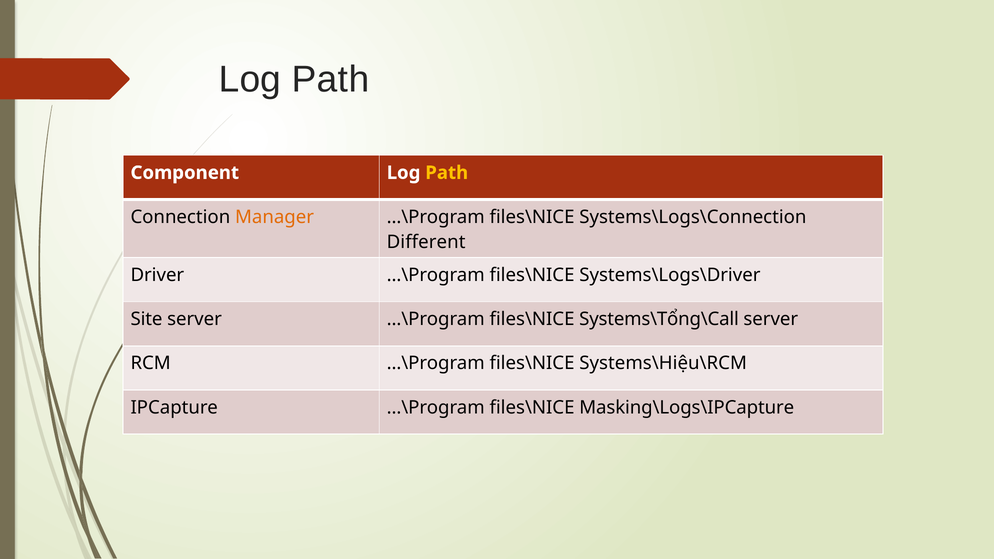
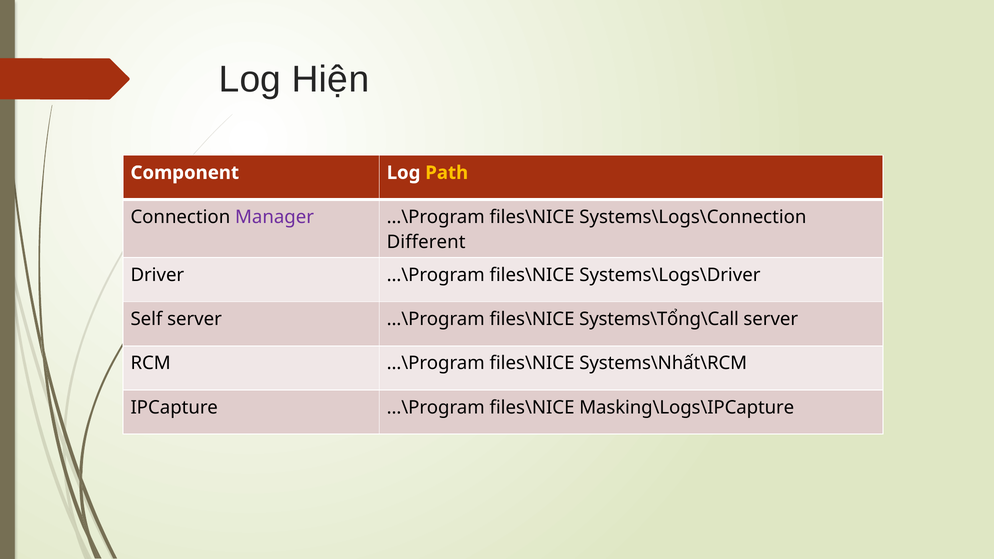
Path: Path -> Hiện (330, 80)
Manager colour: orange -> purple (275, 217)
Site: Site -> Self (146, 319)
Systems\Hiệu\RCM: Systems\Hiệu\RCM -> Systems\Nhất\RCM (663, 363)
